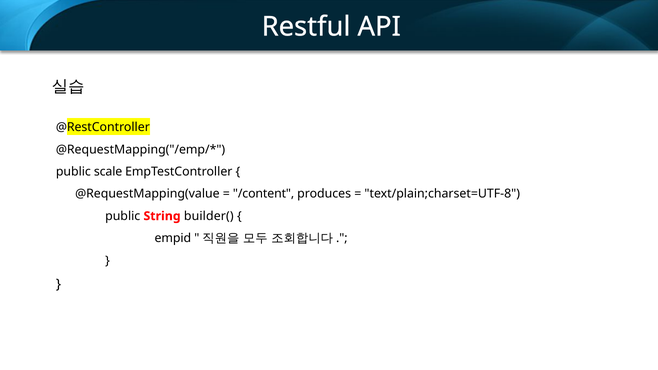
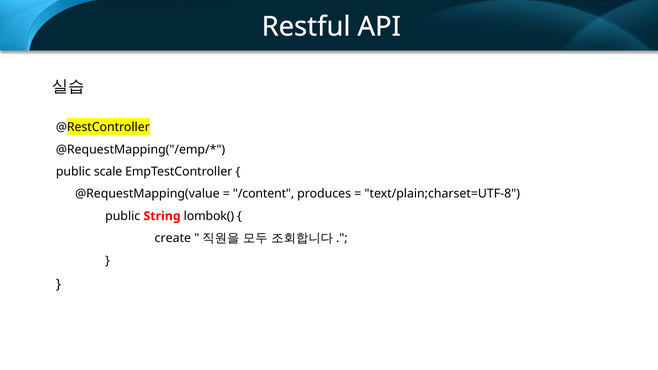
builder(: builder( -> lombok( (209, 216)
empid: empid -> create (173, 238)
